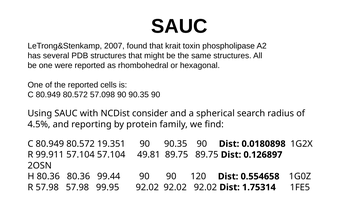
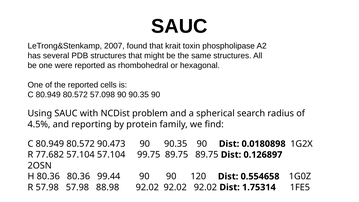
consider: consider -> problem (150, 113)
19.351: 19.351 -> 90.473 (111, 144)
99.911: 99.911 -> 77.682 (50, 155)
49.81: 49.81 -> 99.75 (149, 155)
99.95: 99.95 -> 88.98 (108, 187)
